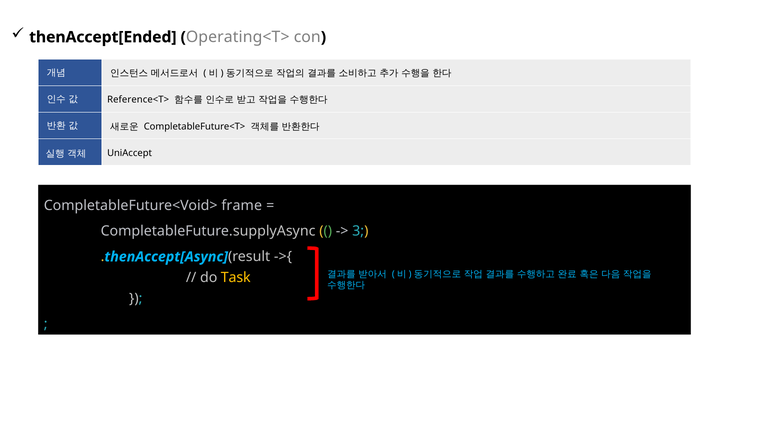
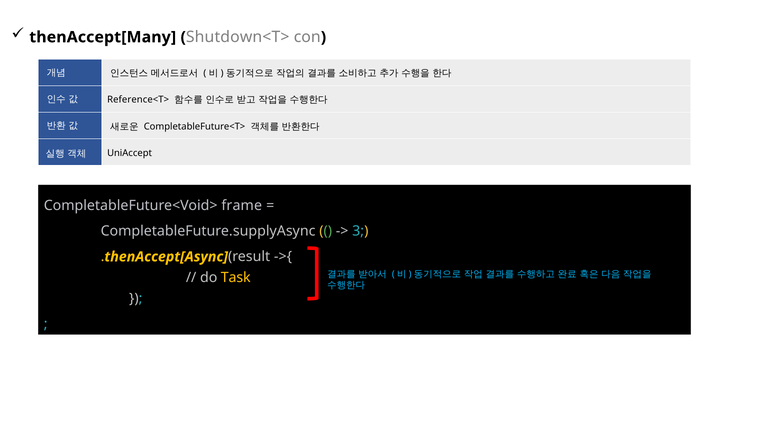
thenAccept[Ended: thenAccept[Ended -> thenAccept[Many (103, 37)
Operating<T>: Operating<T> -> Shutdown<T> (238, 37)
thenAccept[Async colour: light blue -> yellow (166, 257)
